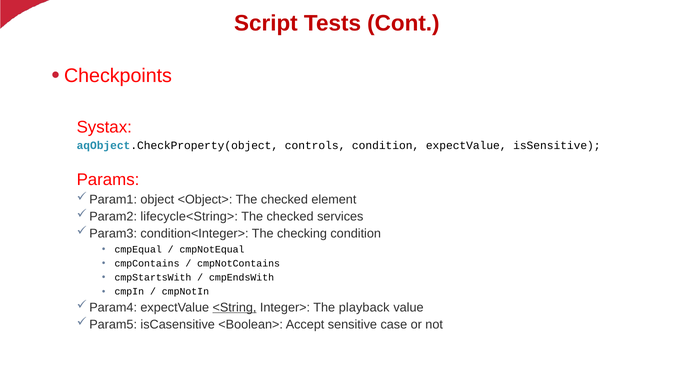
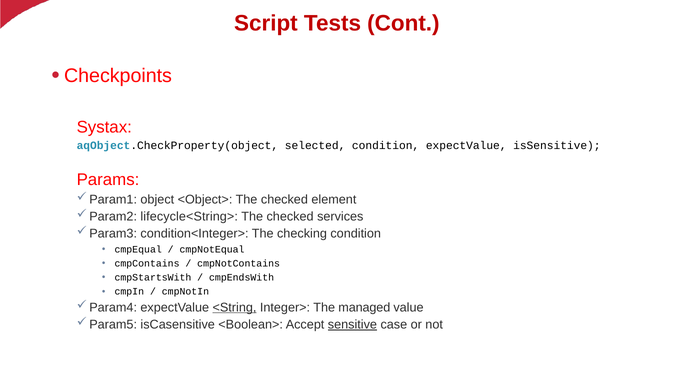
controls: controls -> selected (315, 146)
playback: playback -> managed (364, 307)
sensitive underline: none -> present (352, 325)
